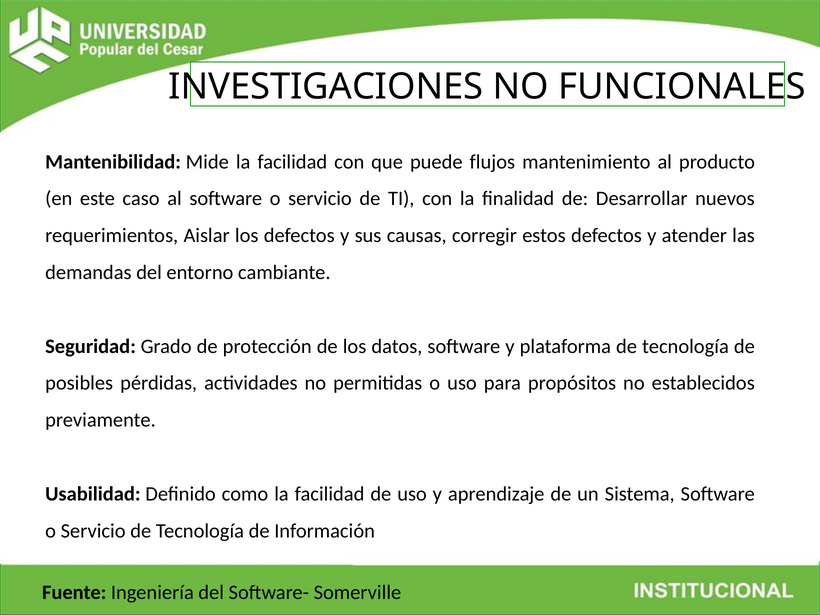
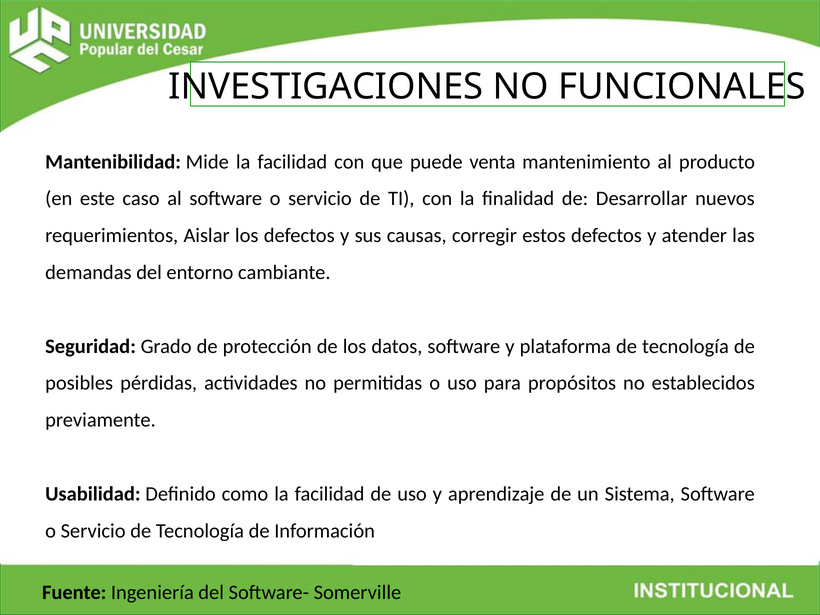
flujos: flujos -> venta (492, 162)
